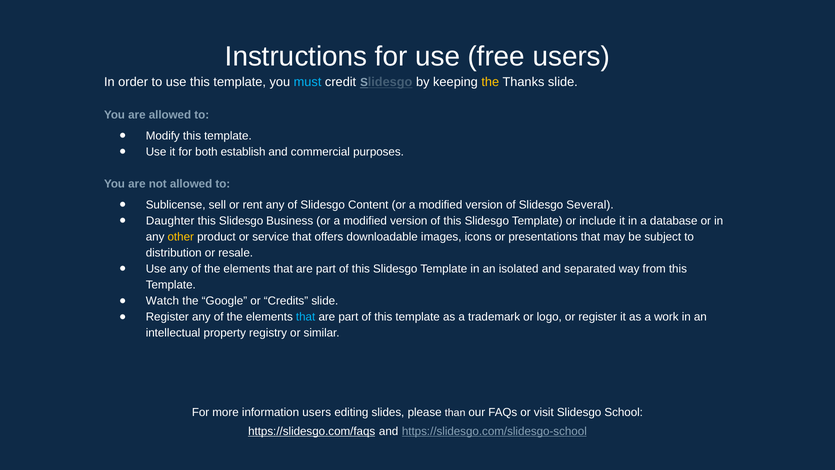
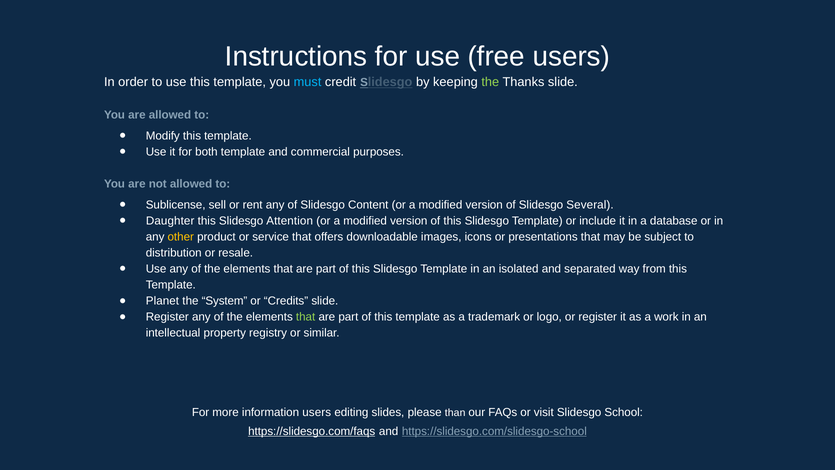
the colour: yellow -> light green (490, 82)
both establish: establish -> template (243, 152)
Business: Business -> Attention (290, 221)
Watch: Watch -> Planet (162, 301)
Google: Google -> System (225, 301)
that colour: light blue -> light green (306, 317)
